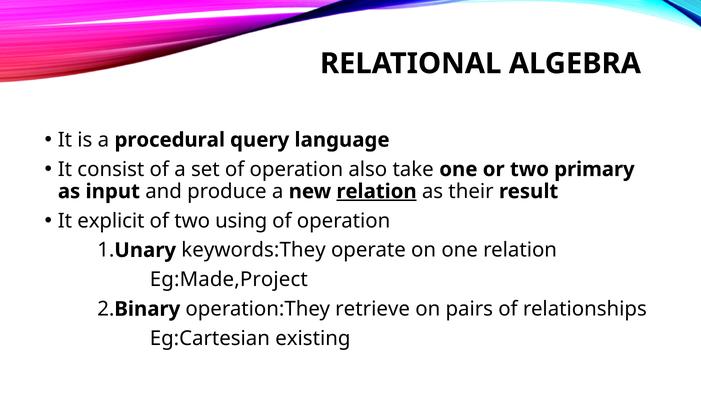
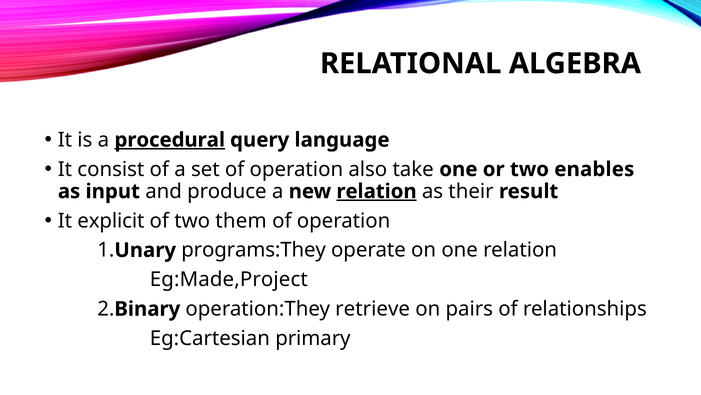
procedural underline: none -> present (170, 140)
primary: primary -> enables (594, 169)
using: using -> them (241, 220)
keywords:They: keywords:They -> programs:They (254, 250)
existing: existing -> primary (313, 338)
